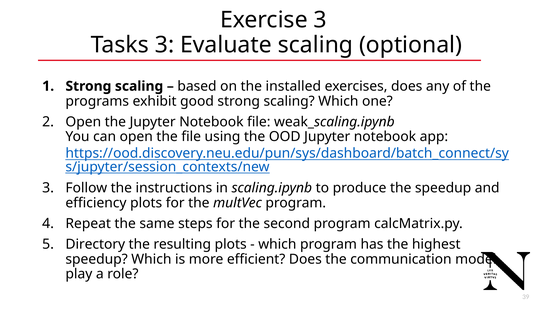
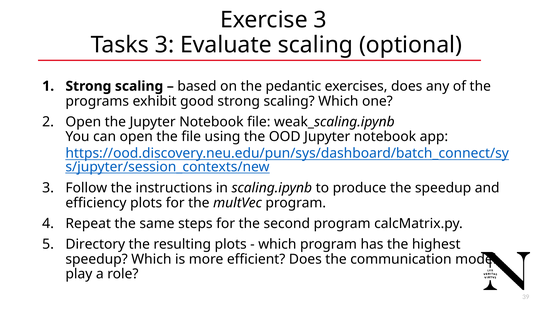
installed: installed -> pedantic (293, 86)
